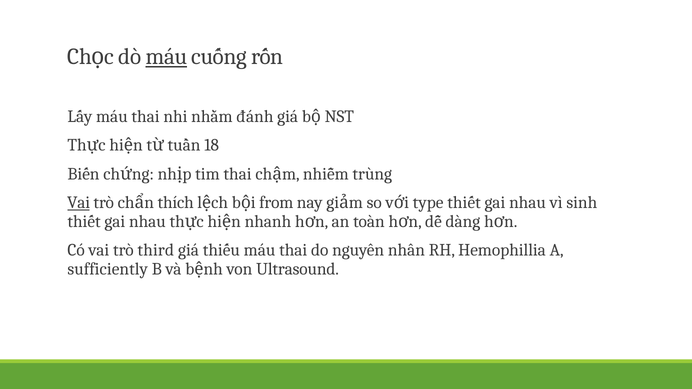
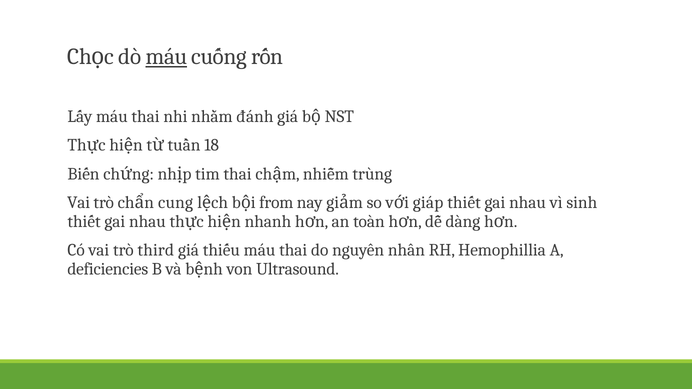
Vai underline: present -> none (79, 203)
thích: thích -> cung (176, 203)
type: type -> giáp (428, 203)
sufficiently: sufficiently -> deficiencies (108, 269)
